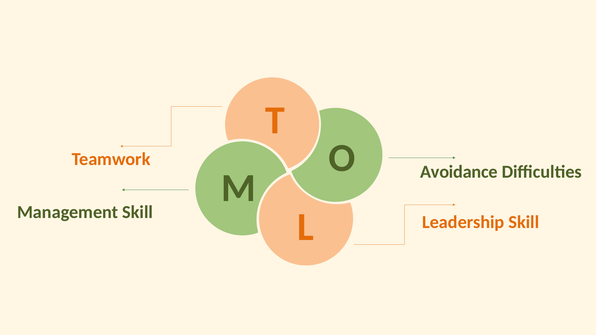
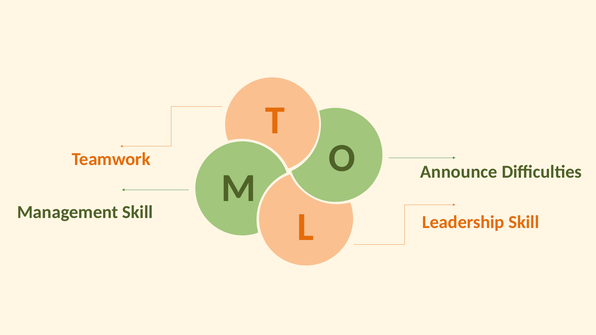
Avoidance: Avoidance -> Announce (459, 172)
